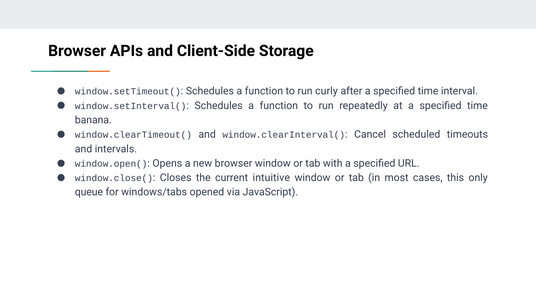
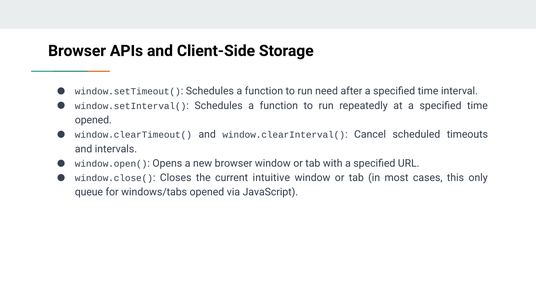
curly: curly -> need (327, 91)
banana: banana -> opened (93, 120)
